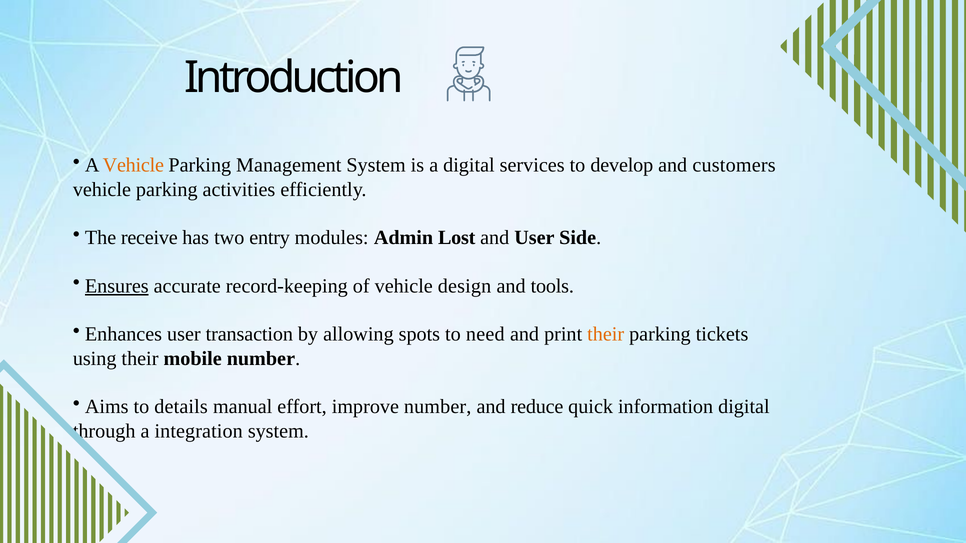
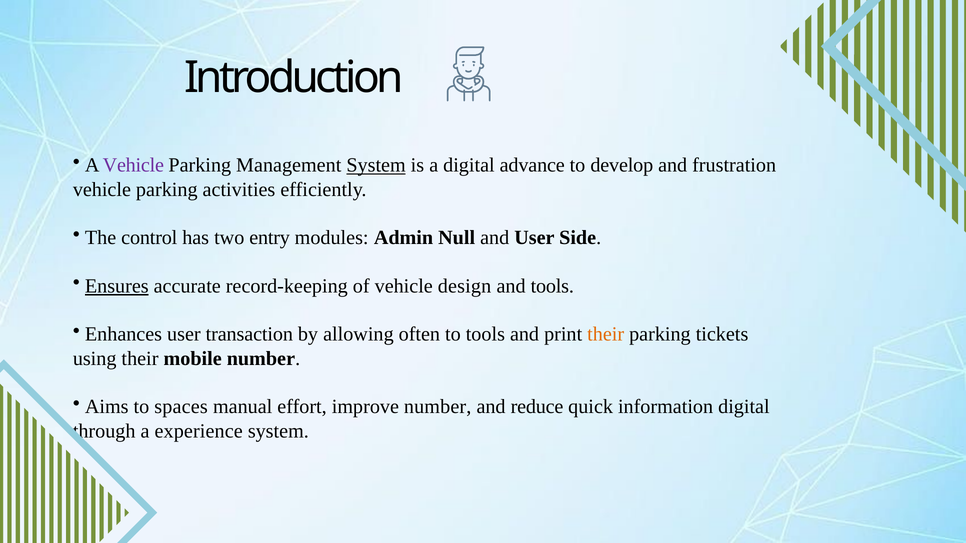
Vehicle colour: orange -> purple (133, 165)
System underline: none -> present (376, 165)
services: services -> advance (532, 165)
customers: customers -> frustration (734, 165)
receive: receive -> control (149, 238)
Lost: Lost -> Null (457, 238)
spots: spots -> often (419, 335)
to need: need -> tools (485, 335)
details: details -> spaces (181, 407)
integration: integration -> experience (199, 431)
